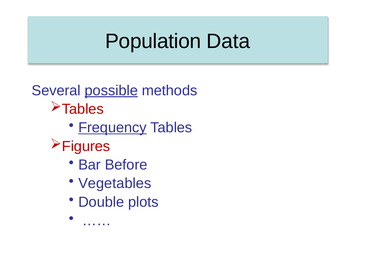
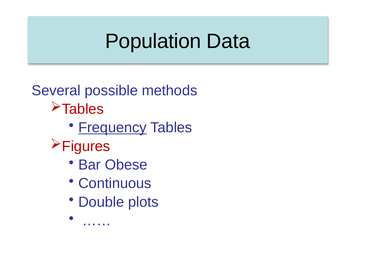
possible underline: present -> none (111, 90)
Before: Before -> Obese (126, 165)
Vegetables: Vegetables -> Continuous (115, 183)
